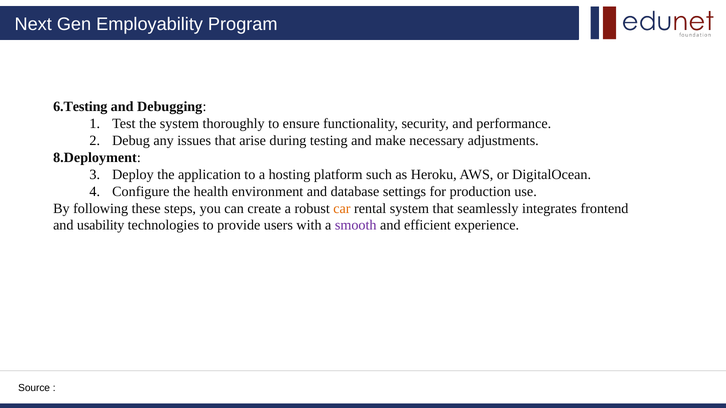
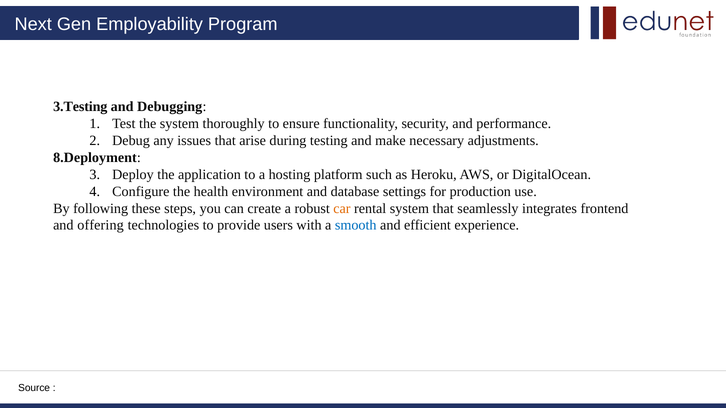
6.Testing: 6.Testing -> 3.Testing (80, 107)
usability: usability -> offering (101, 226)
smooth colour: purple -> blue (356, 226)
